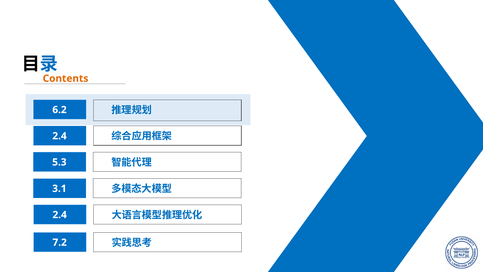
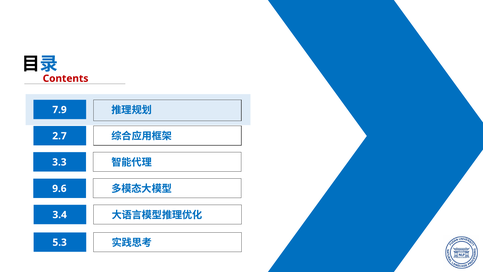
Contents colour: orange -> red (66, 78)
6.2: 6.2 -> 7.9 (60, 110)
2.4: 2.4 -> 2.7 (60, 136)
5.3: 5.3 -> 3.3 (59, 162)
3.1: 3.1 -> 9.6 (59, 188)
2.4: 2.4 -> 3.4 (60, 215)
7.2: 7.2 -> 5.3 (60, 242)
